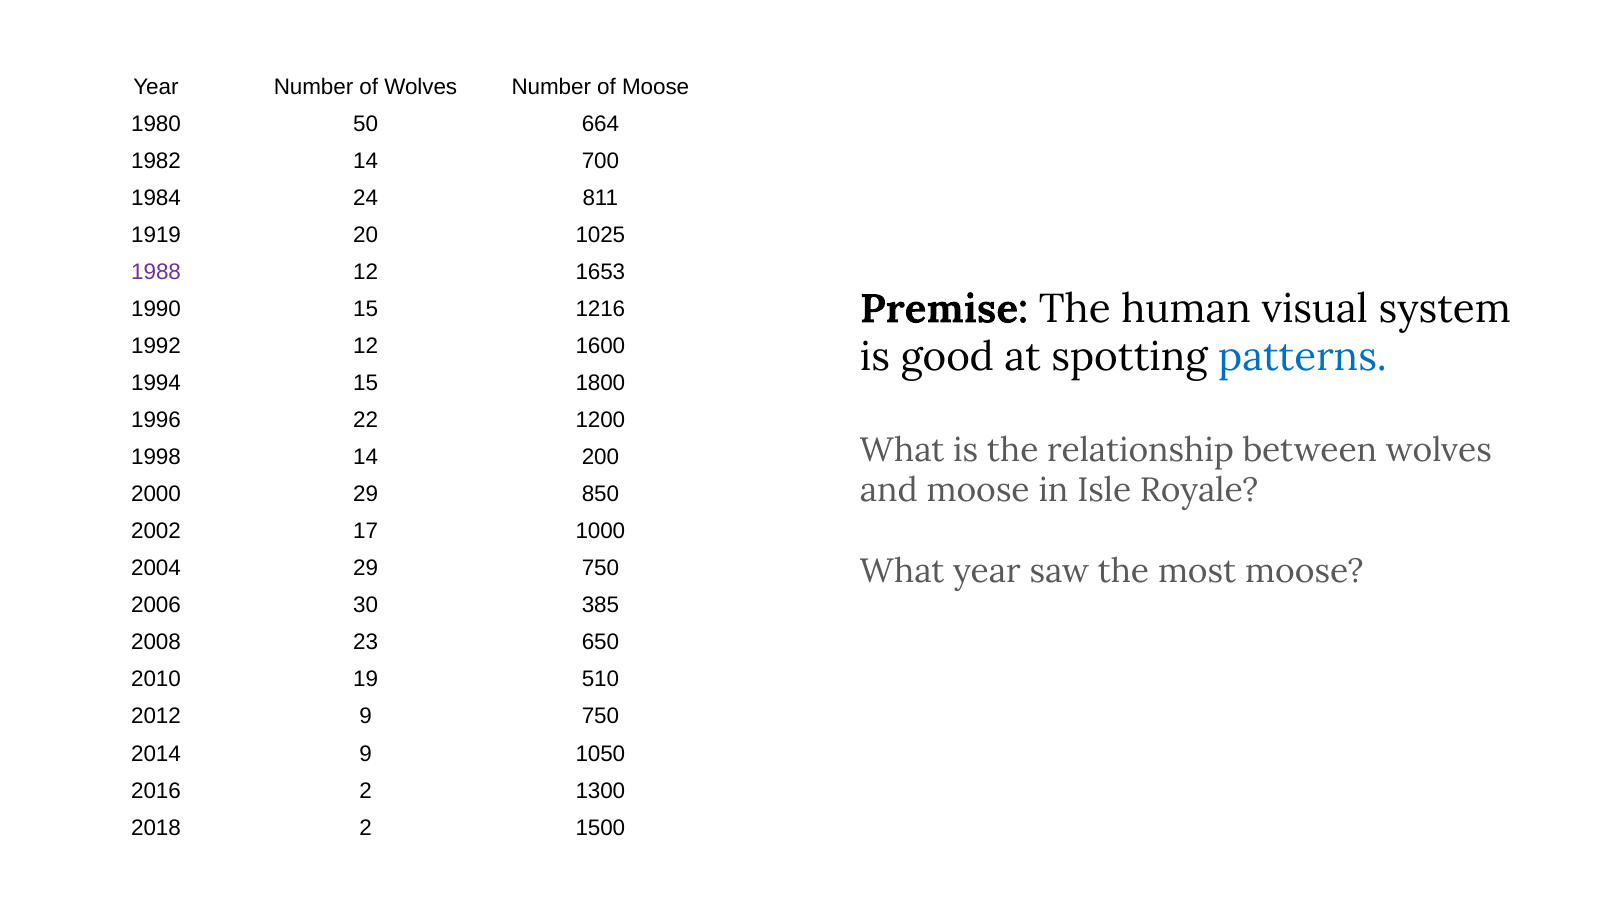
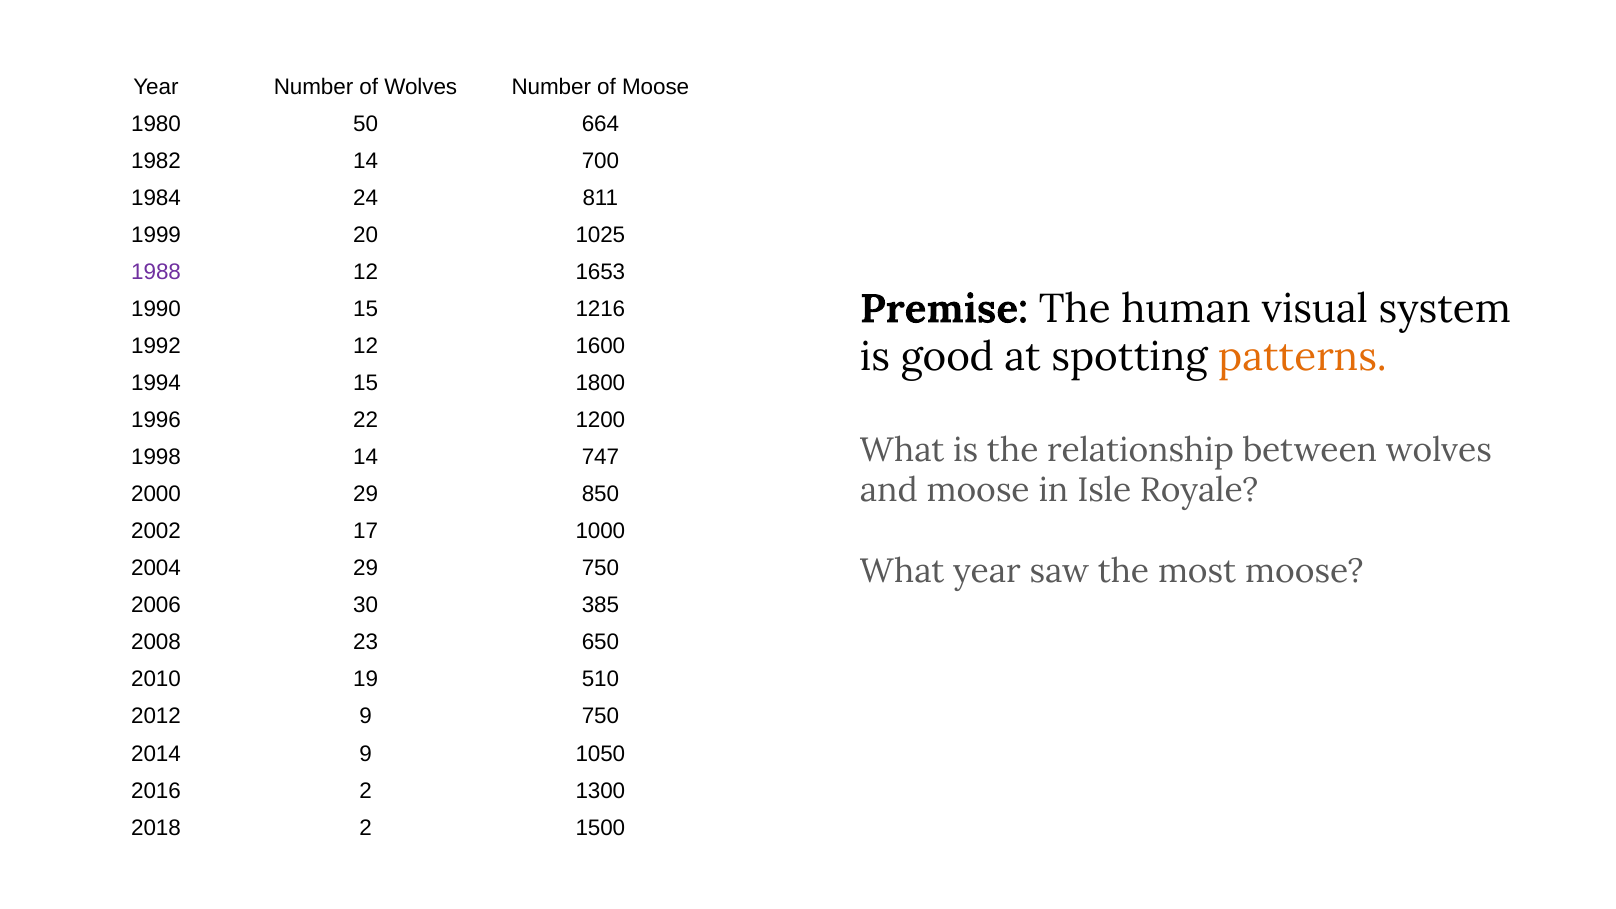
1919: 1919 -> 1999 (156, 235)
patterns colour: blue -> orange (1303, 358)
200: 200 -> 747 (600, 457)
